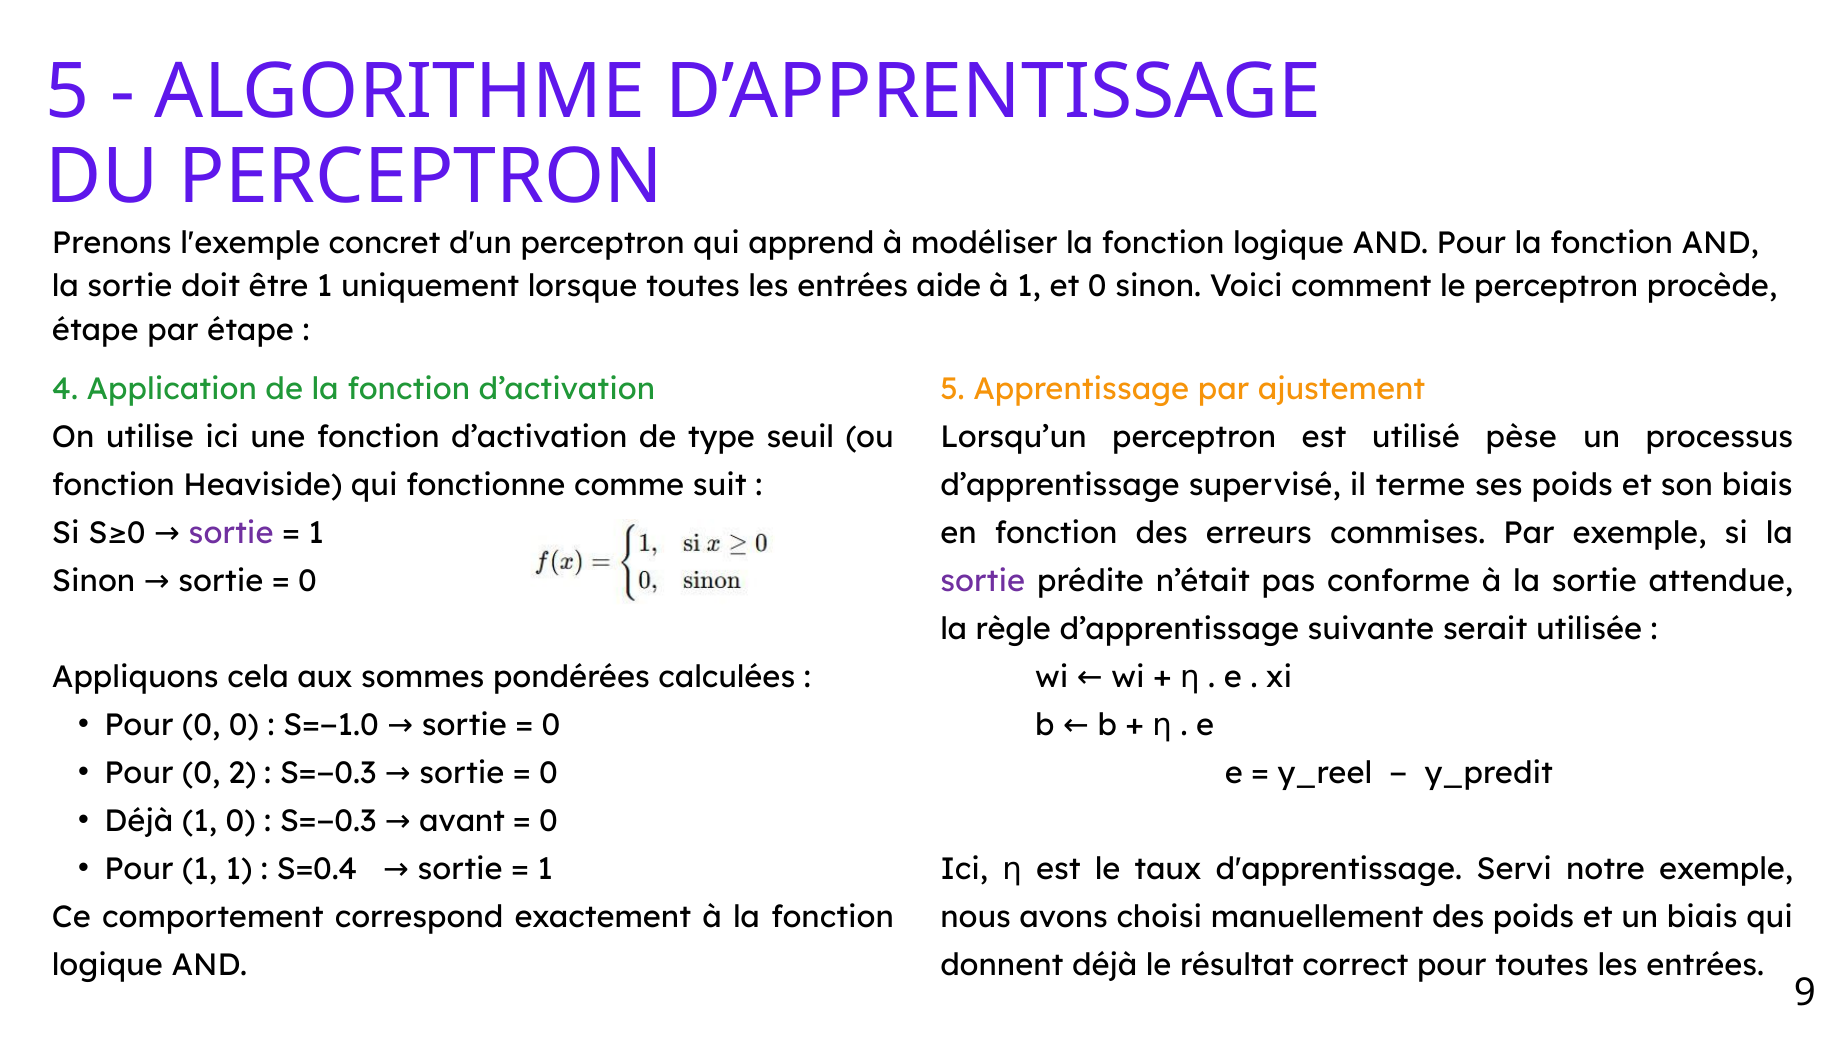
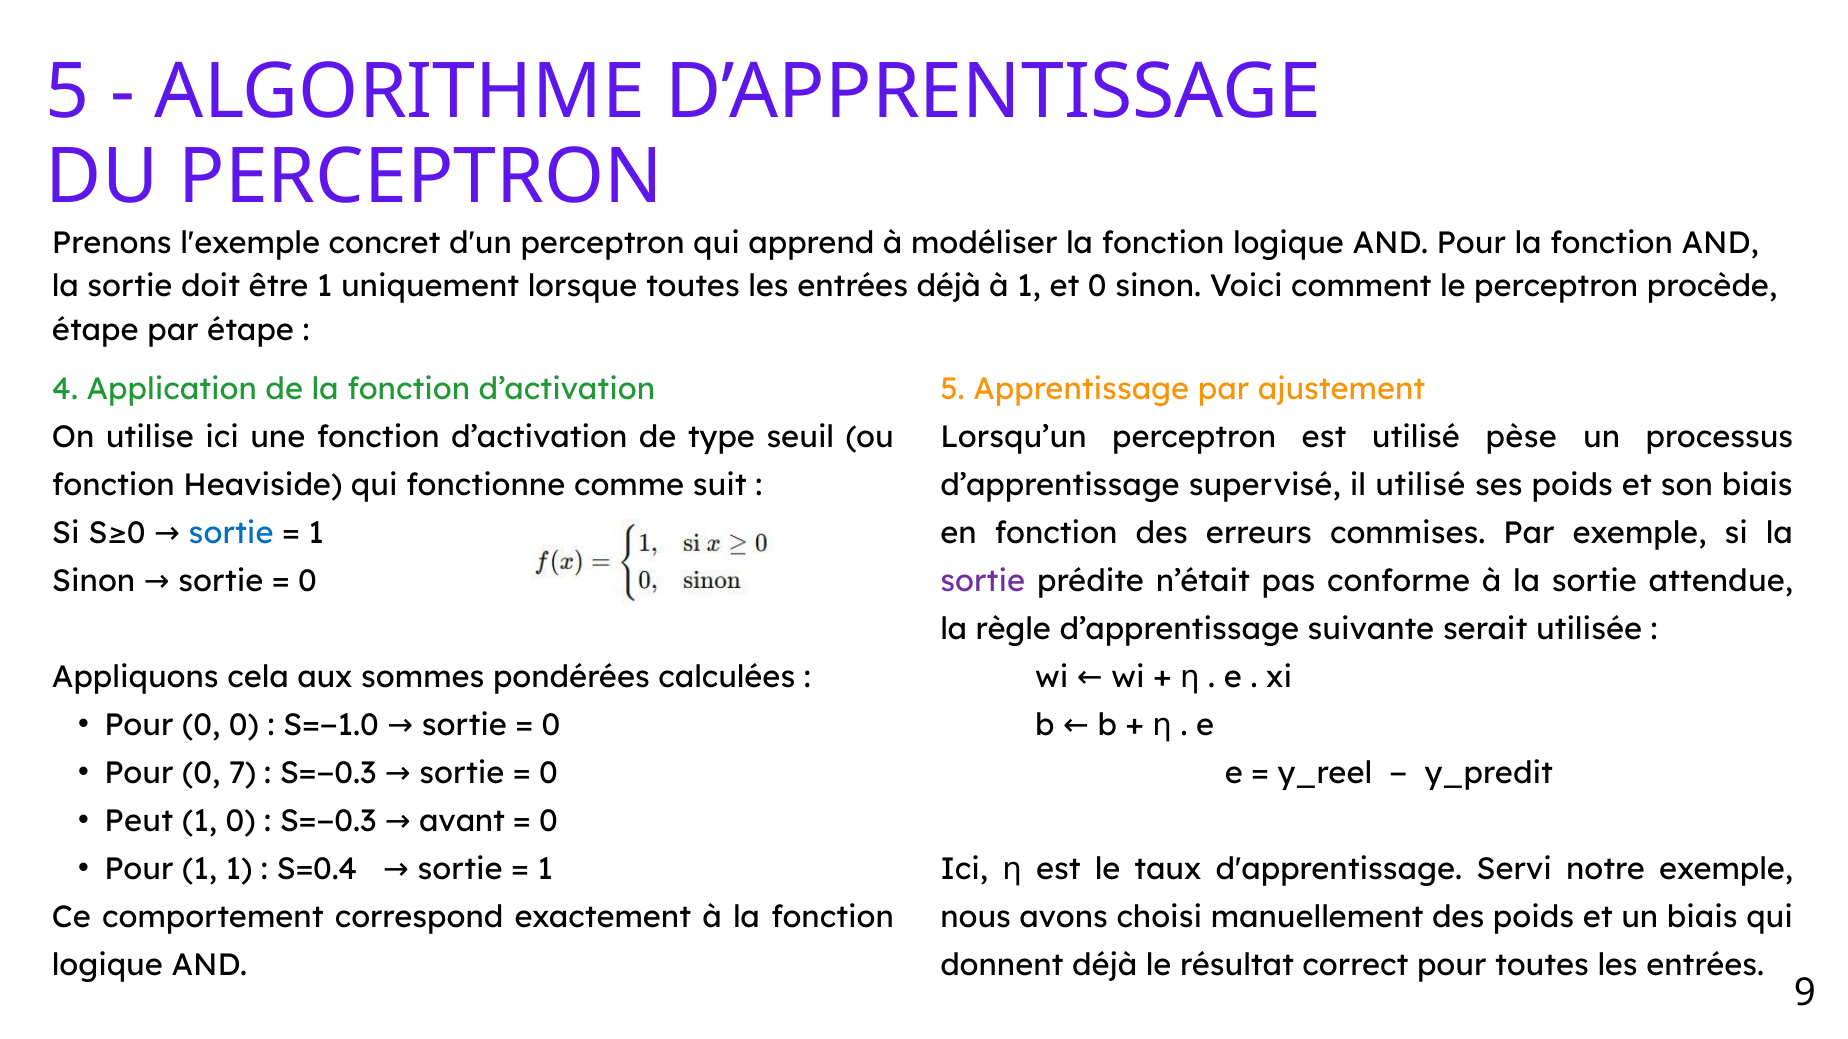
entrées aide: aide -> déjà (949, 287)
il terme: terme -> utilisé (1420, 485)
sortie colour: purple -> blue (231, 533)
2: 2 -> 7 (242, 774)
Déjà: Déjà -> Peut (139, 822)
